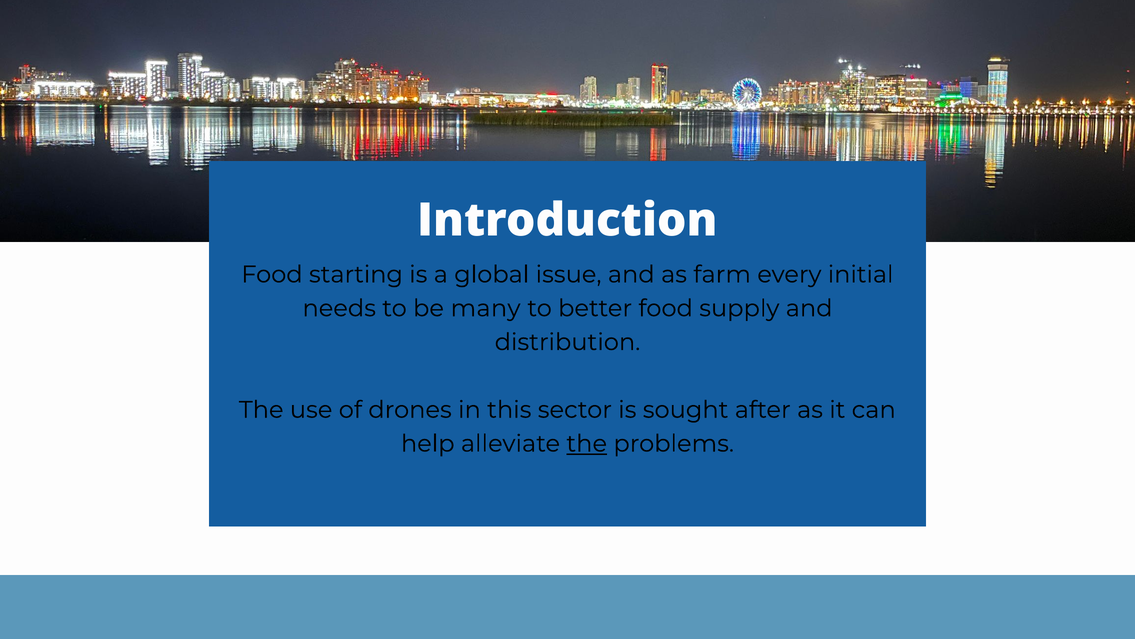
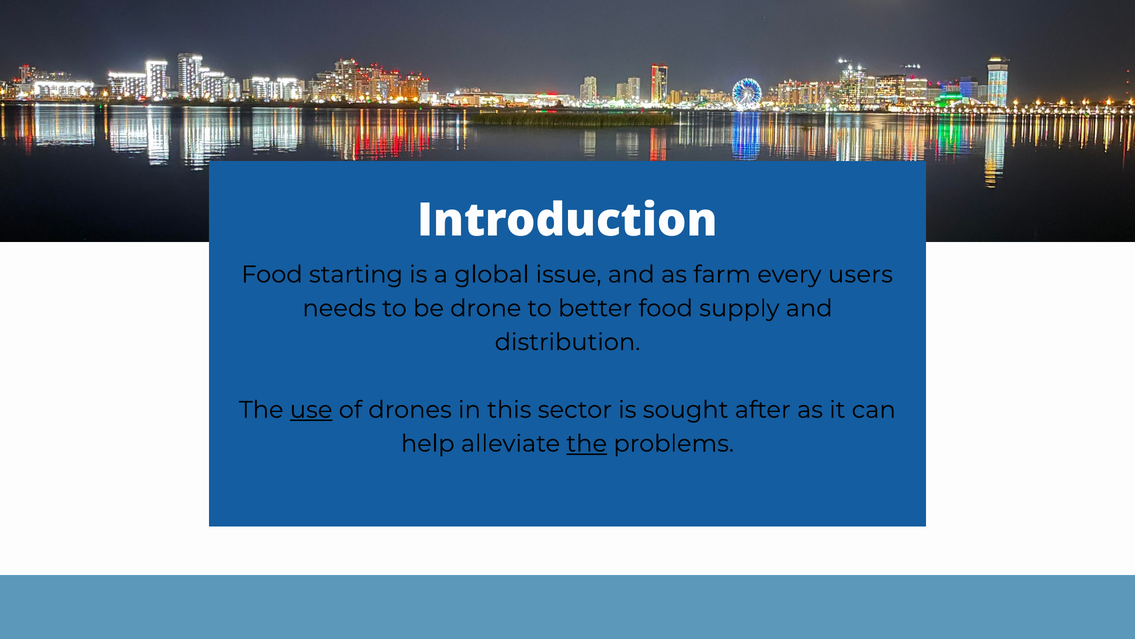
initial: initial -> users (860, 274)
many: many -> drone (486, 308)
use underline: none -> present (311, 409)
